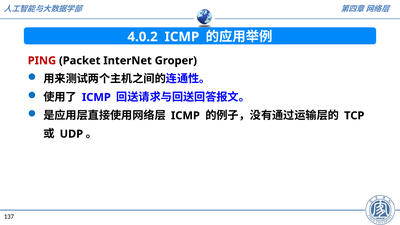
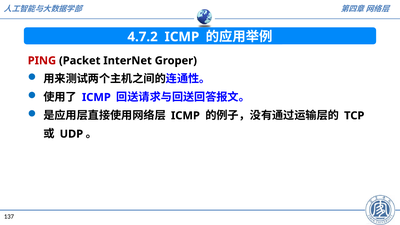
4.0.2: 4.0.2 -> 4.7.2 (143, 37)
